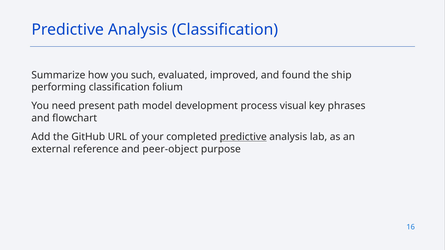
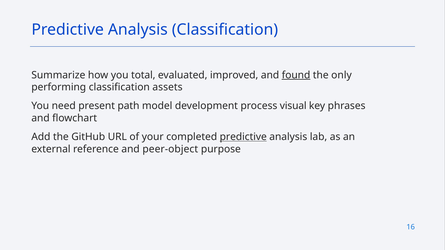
such: such -> total (143, 75)
found underline: none -> present (296, 75)
ship: ship -> only (341, 75)
folium: folium -> assets (168, 87)
